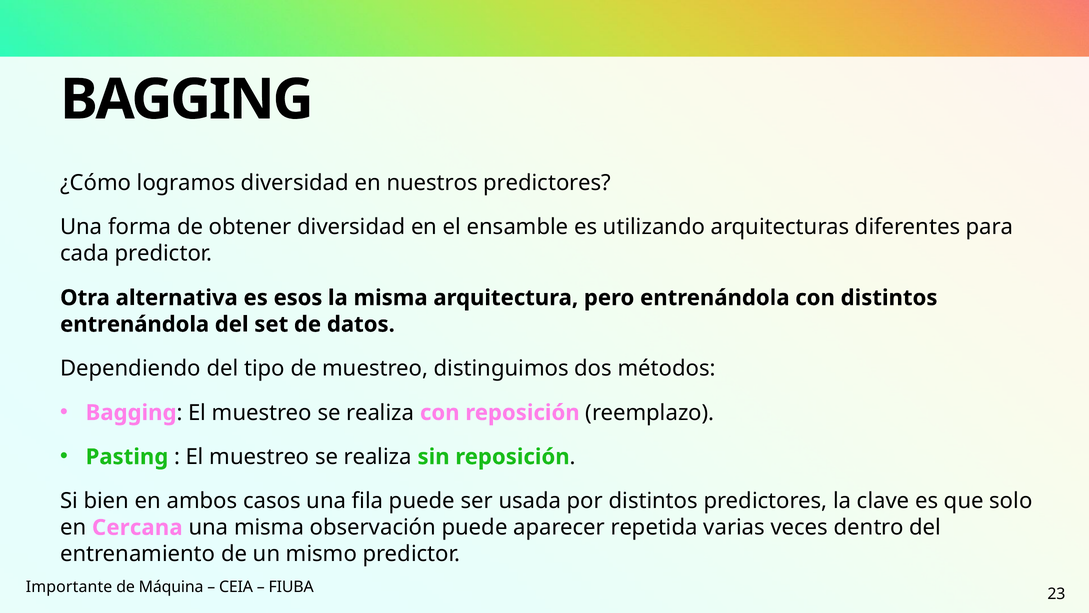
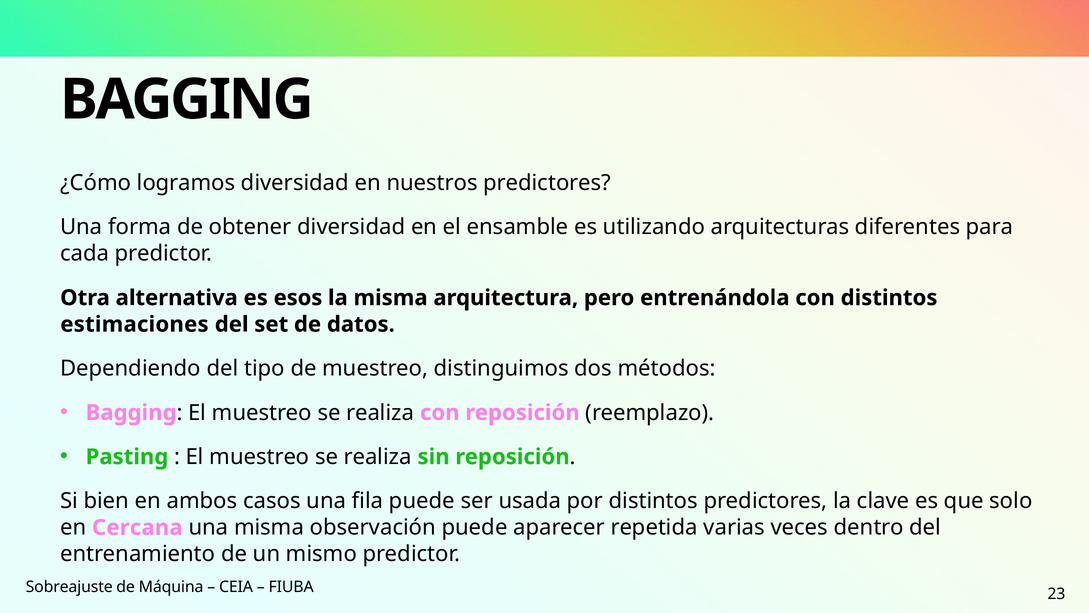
entrenándola: entrenándola -> estimaciones (134, 324)
Importante: Importante -> Sobreajuste (69, 587)
